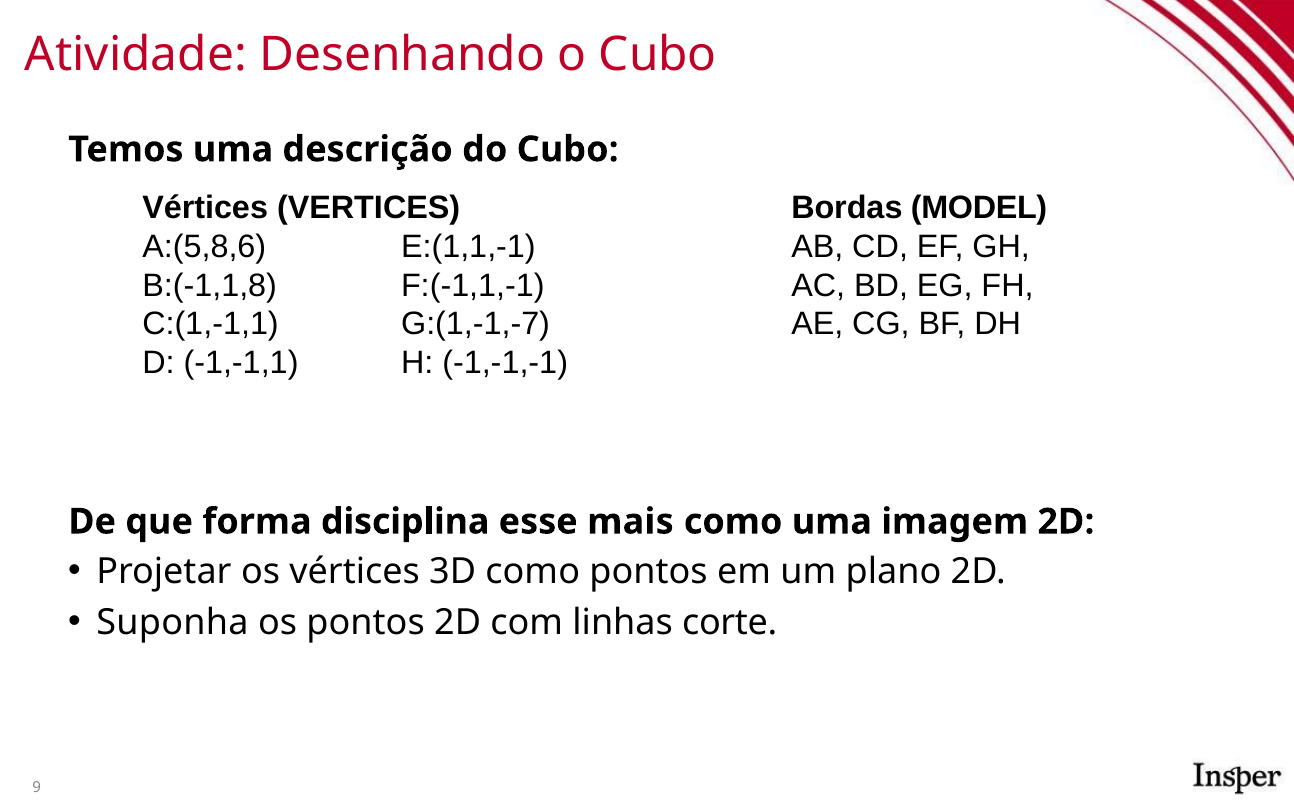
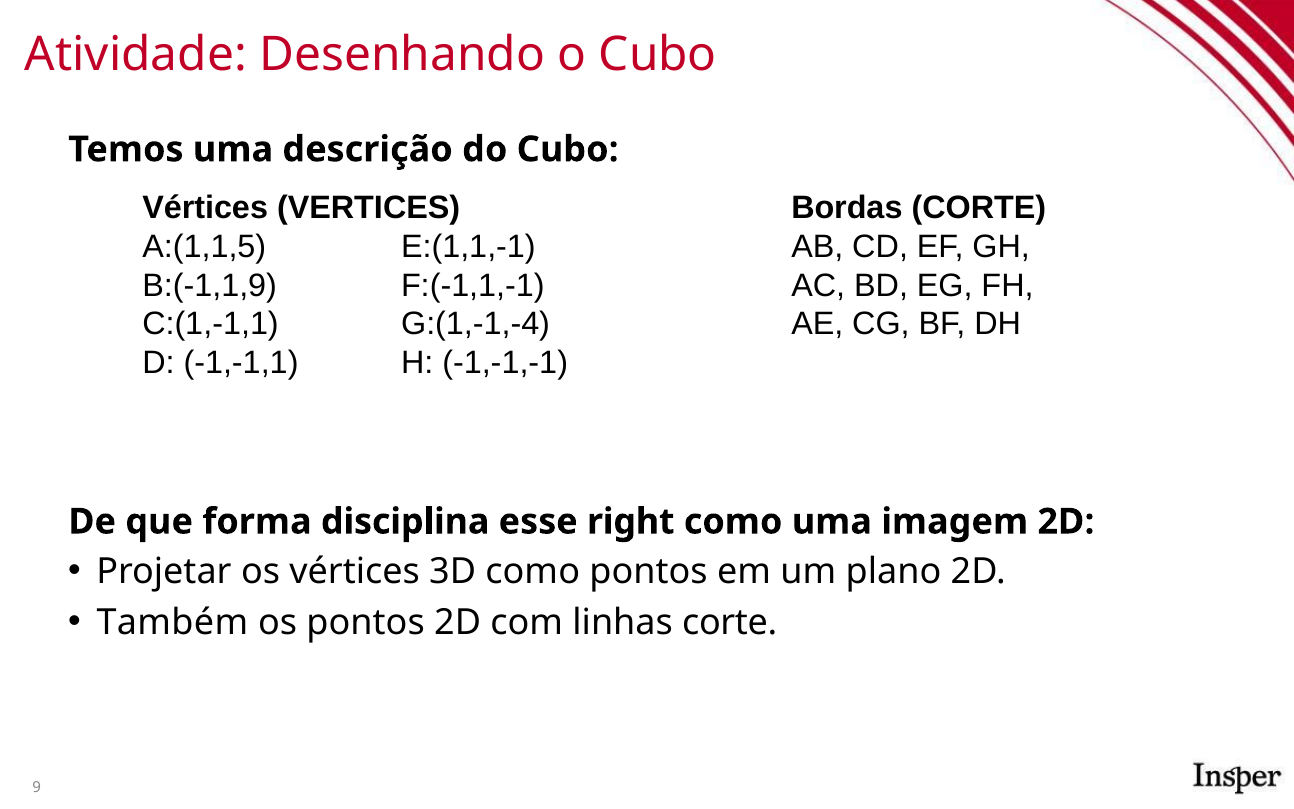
Bordas MODEL: MODEL -> CORTE (979, 208)
A:(5,8,6: A:(5,8,6 -> A:(1,1,5 (204, 246)
B:(-1,1,8: B:(-1,1,8 -> B:(-1,1,9 (210, 285)
G:(1,-1,-7: G:(1,-1,-7 -> G:(1,-1,-4 (476, 324)
mais: mais -> right (631, 521)
Suponha: Suponha -> Também (172, 622)
